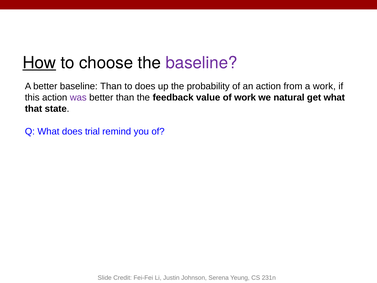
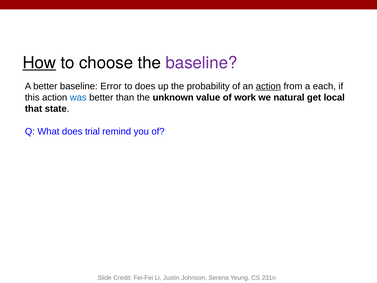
baseline Than: Than -> Error (111, 86)
action underline: none -> present (268, 86)
a work: work -> each (324, 86)
was colour: purple -> blue (78, 97)
feedback: feedback -> unknown (173, 97)
get what: what -> local (334, 97)
